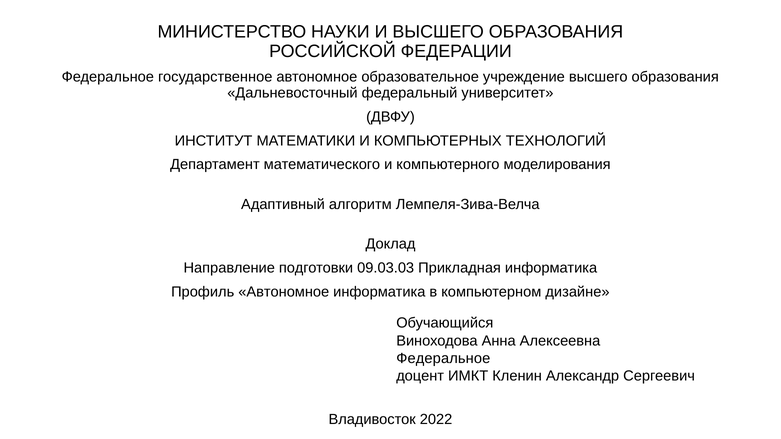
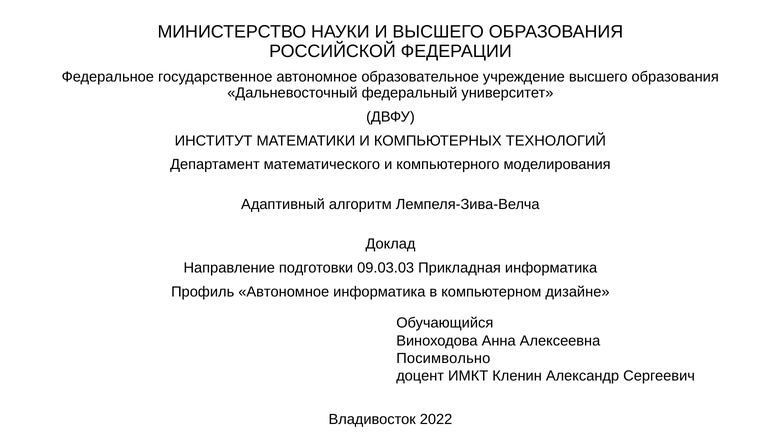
Федеральное: Федеральное -> Посимвольно (443, 359)
